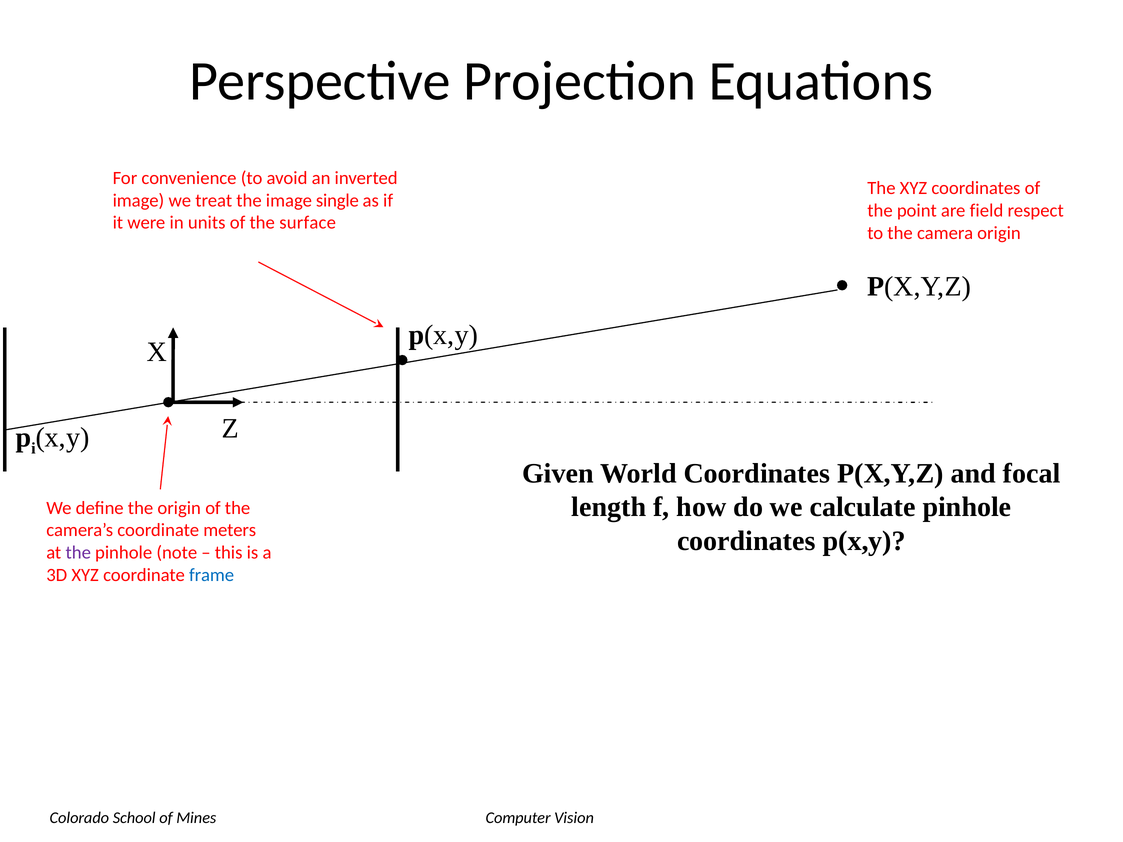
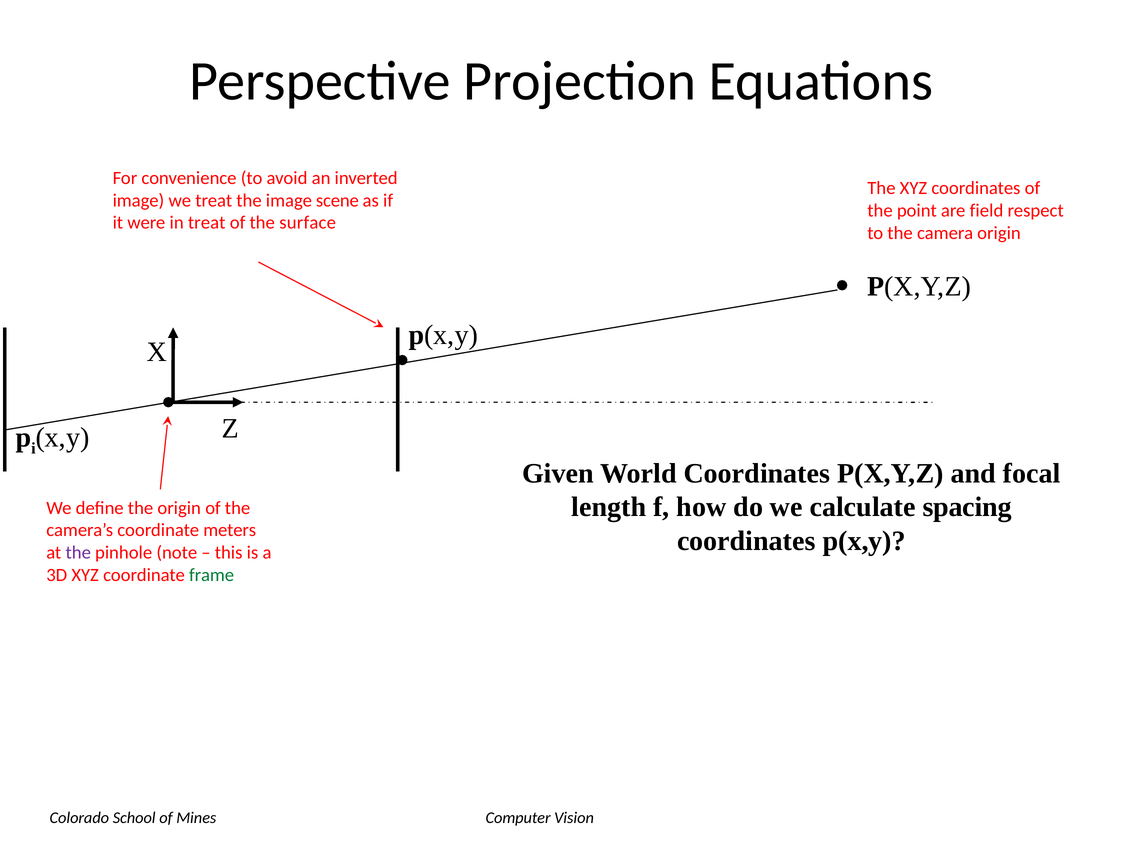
single: single -> scene (337, 200)
in units: units -> treat (207, 223)
calculate pinhole: pinhole -> spacing (967, 507)
frame colour: blue -> green (212, 575)
